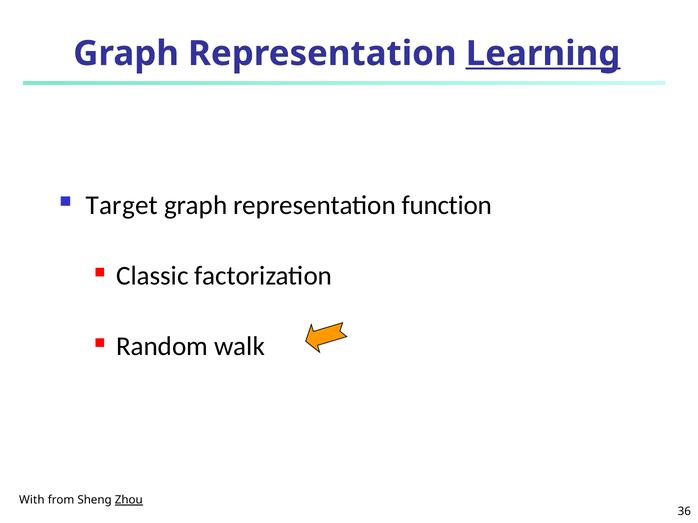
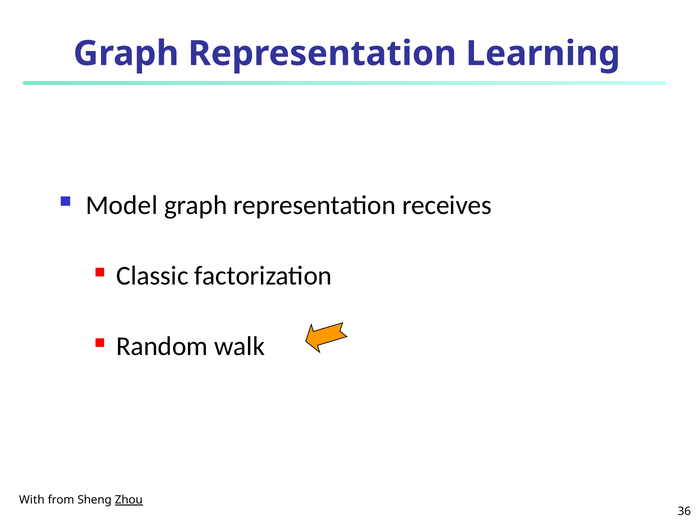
Learning underline: present -> none (543, 54)
Target: Target -> Model (122, 206)
function: function -> receives (447, 206)
